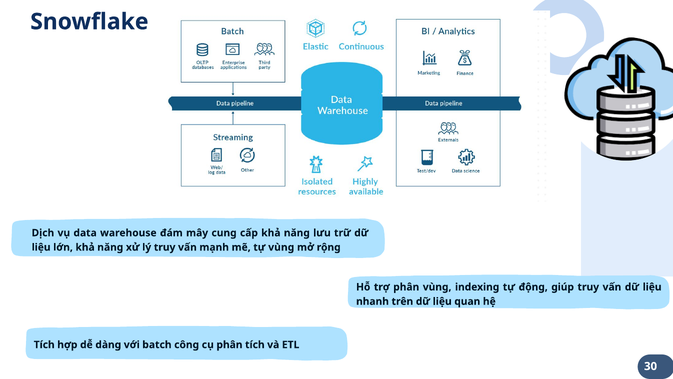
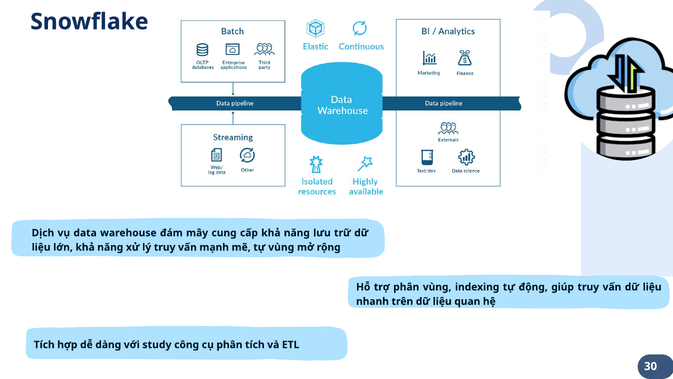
batch: batch -> study (157, 344)
